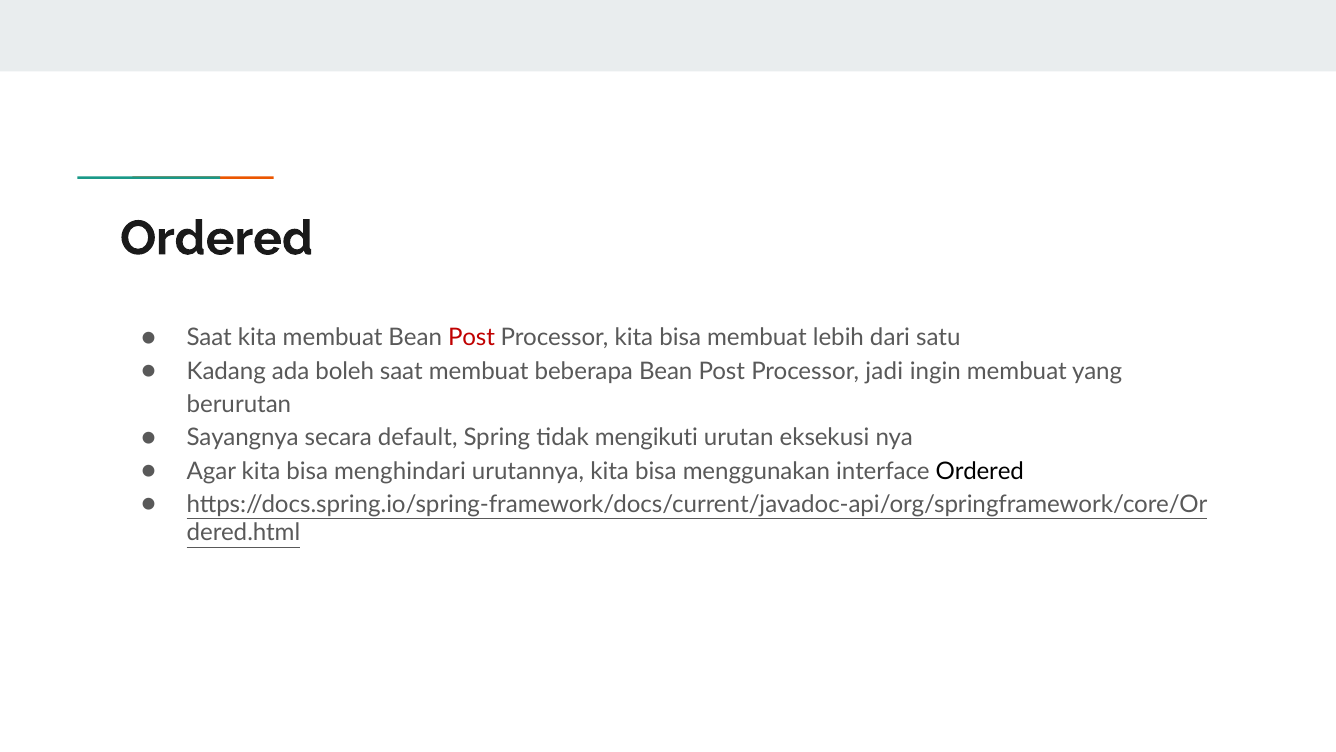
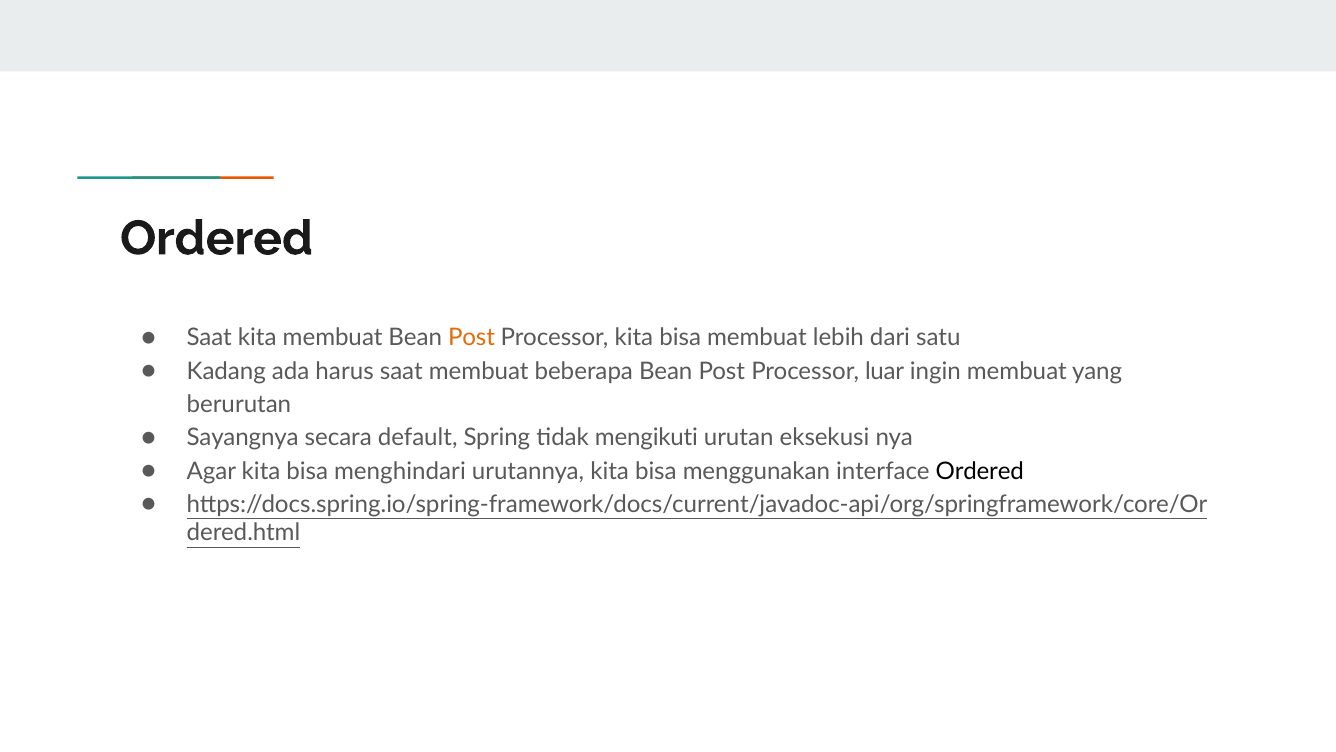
Post colour: red -> orange (472, 338)
boleh: boleh -> harus (345, 371)
jadi: jadi -> luar (885, 371)
